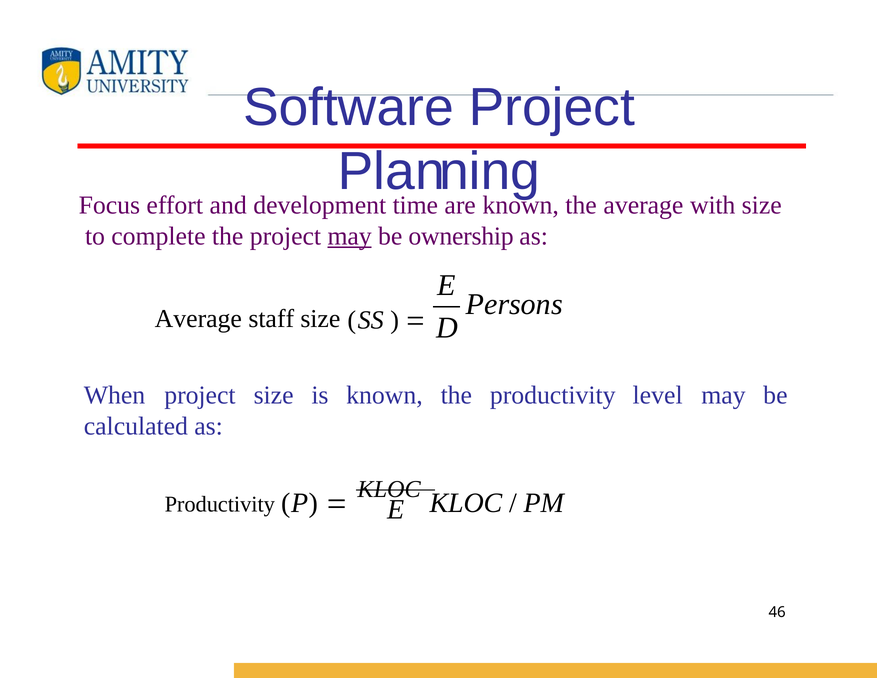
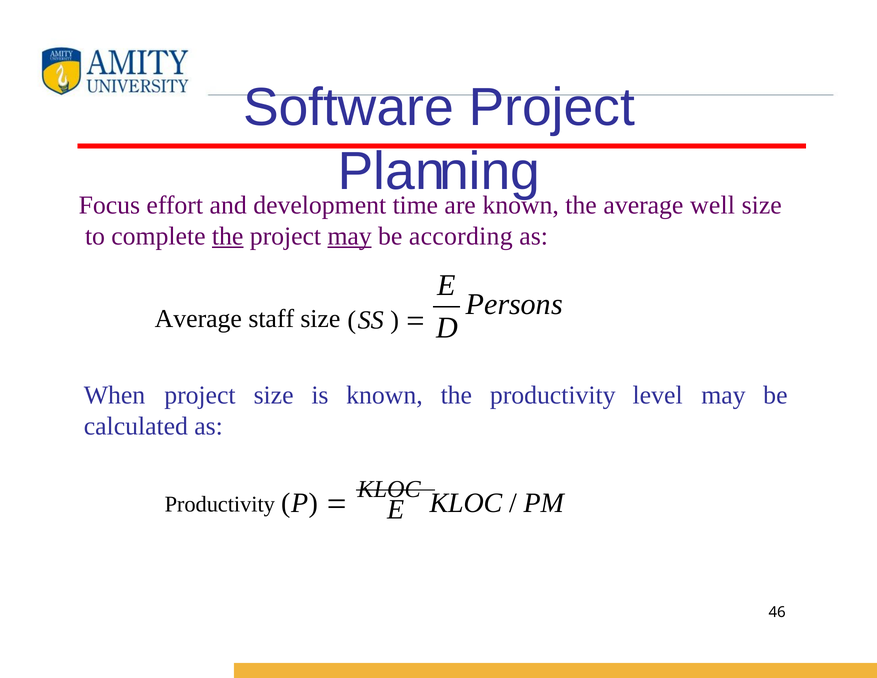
with: with -> well (713, 205)
the underline: none -> present (228, 236)
ownership: ownership -> according (461, 236)
